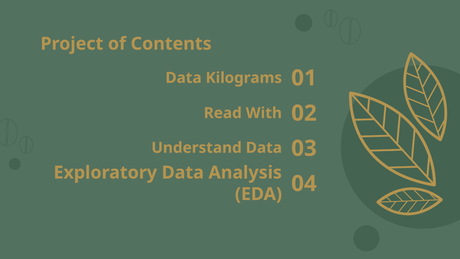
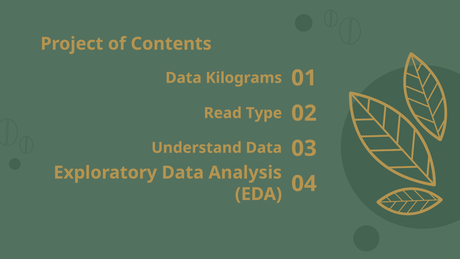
With: With -> Type (264, 113)
